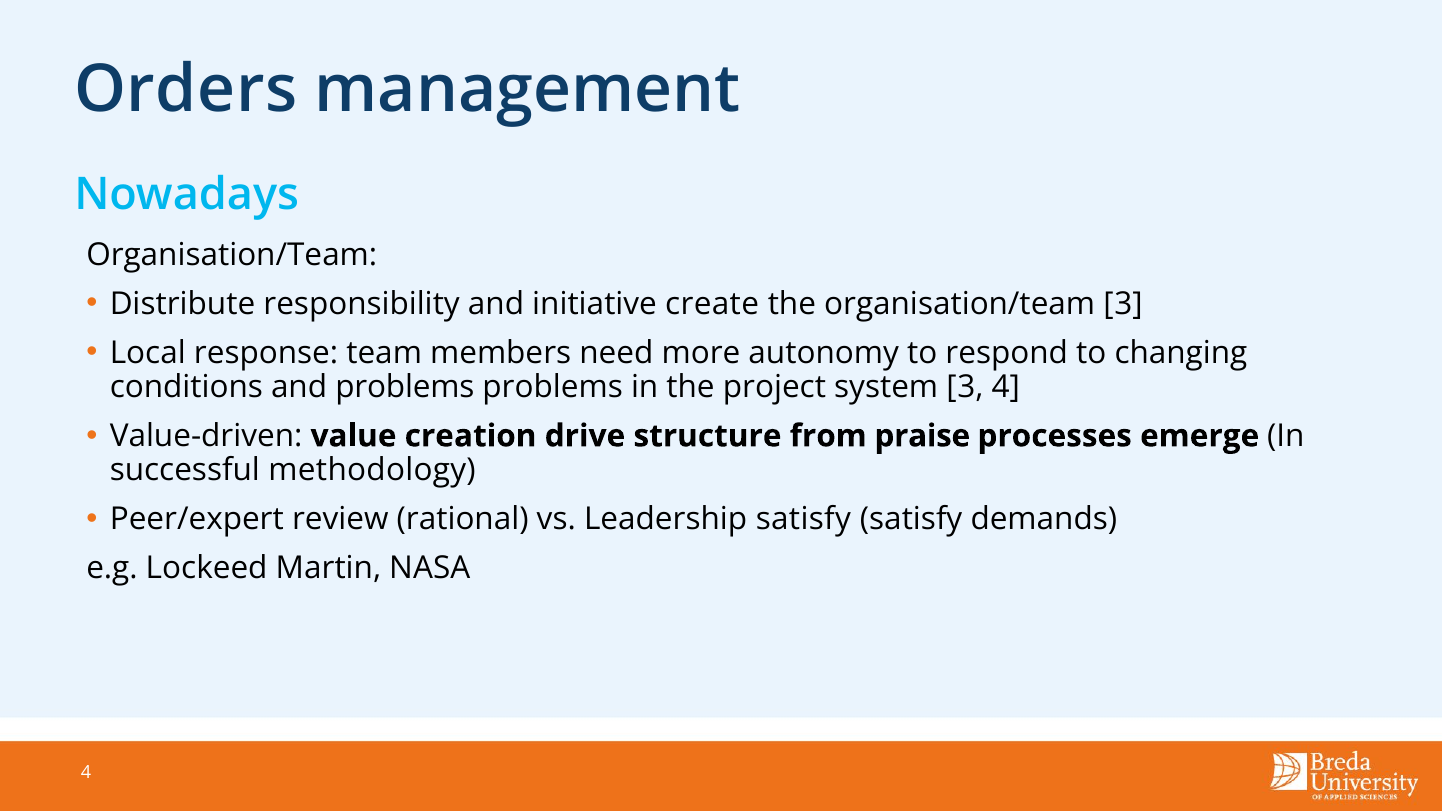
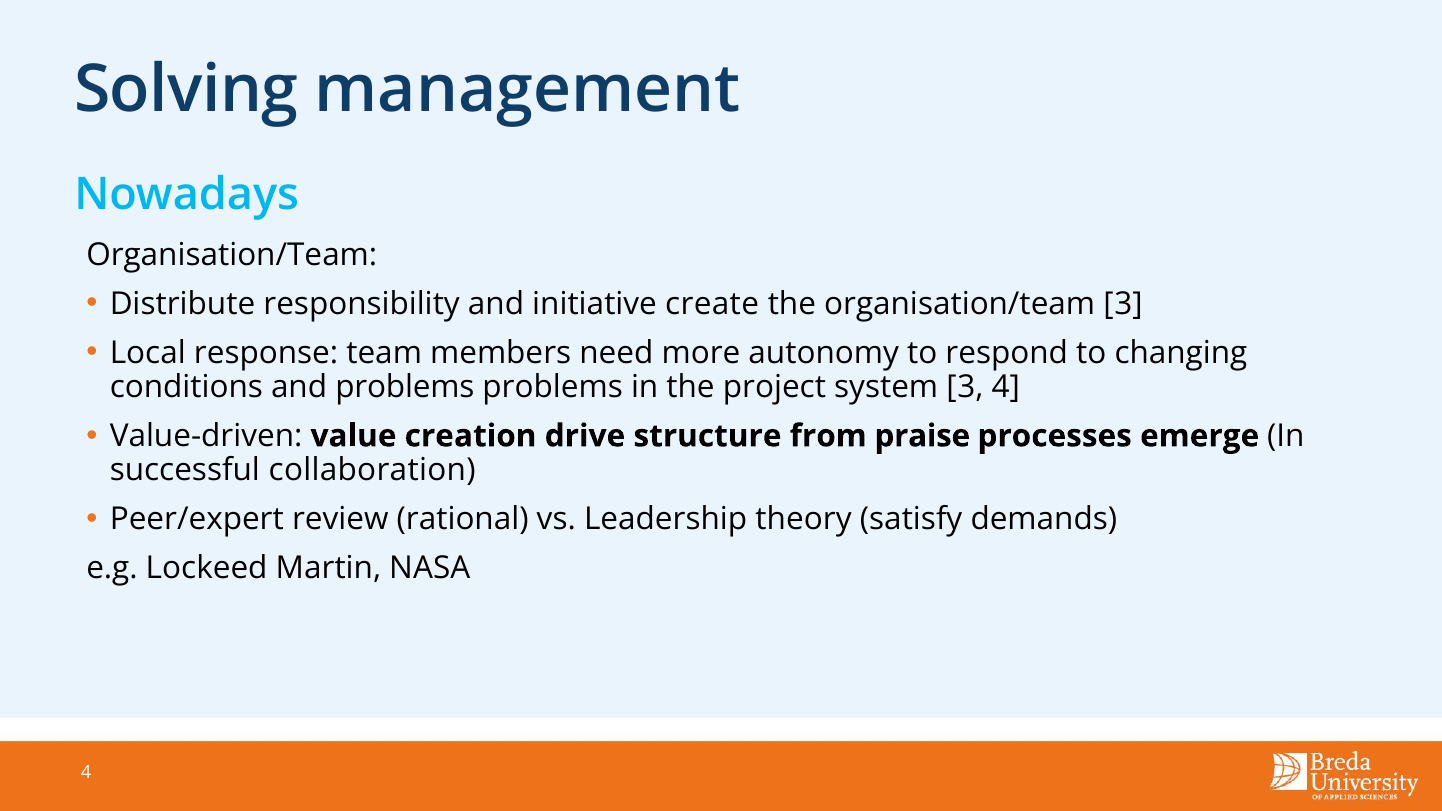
Orders: Orders -> Solving (186, 89)
methodology: methodology -> collaboration (372, 470)
Leadership satisfy: satisfy -> theory (803, 519)
